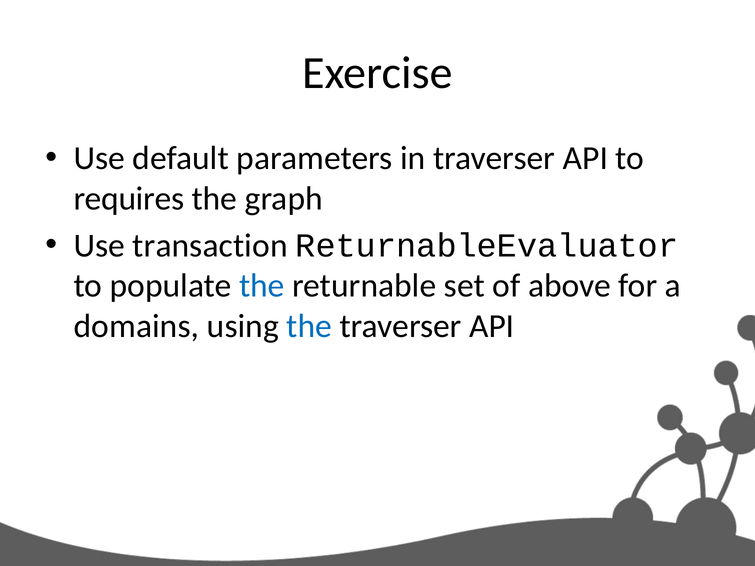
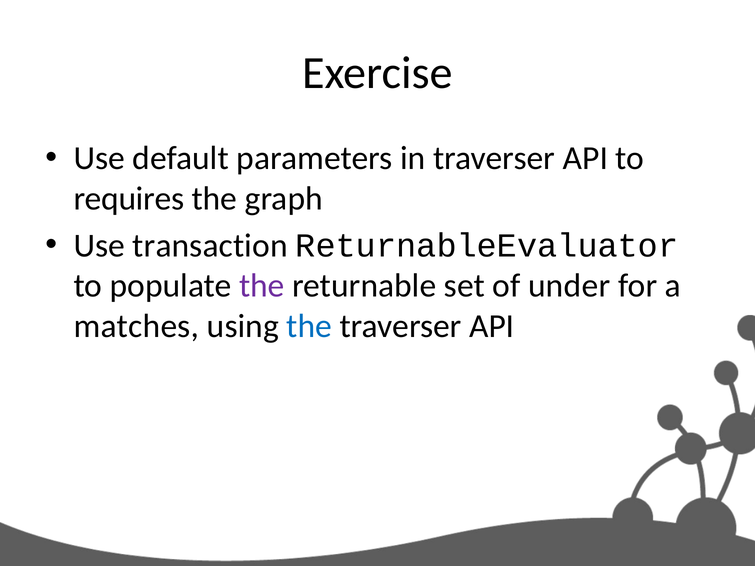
the colour: blue -> purple (262, 286)
above: above -> under (569, 286)
domains: domains -> matches (136, 326)
